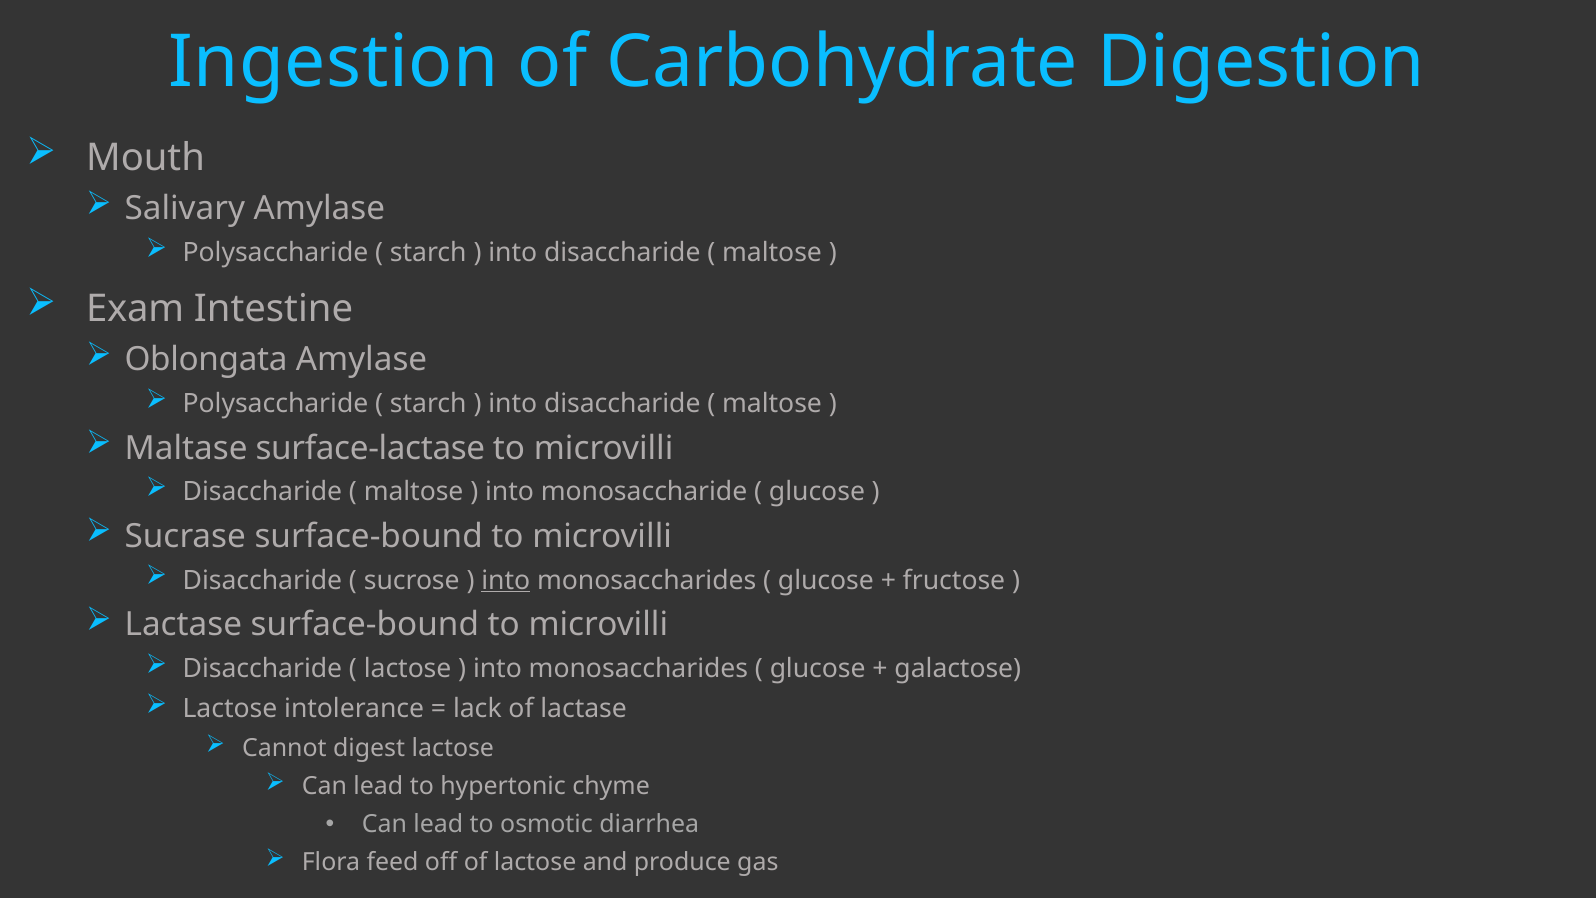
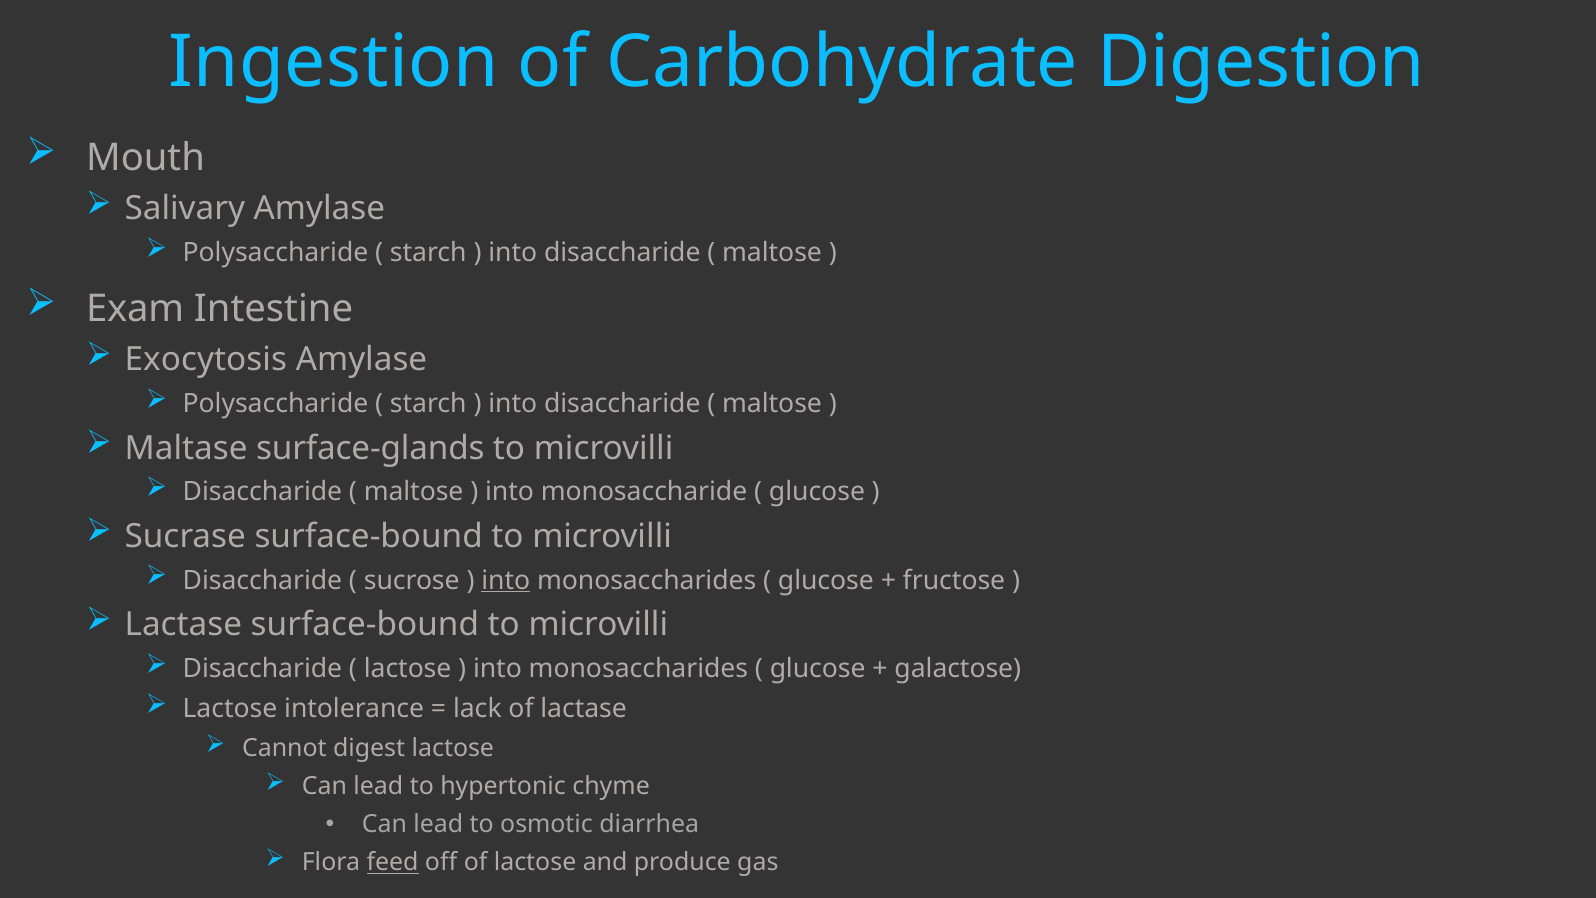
Oblongata: Oblongata -> Exocytosis (206, 360)
surface-lactase: surface-lactase -> surface-glands (370, 448)
feed underline: none -> present (393, 862)
